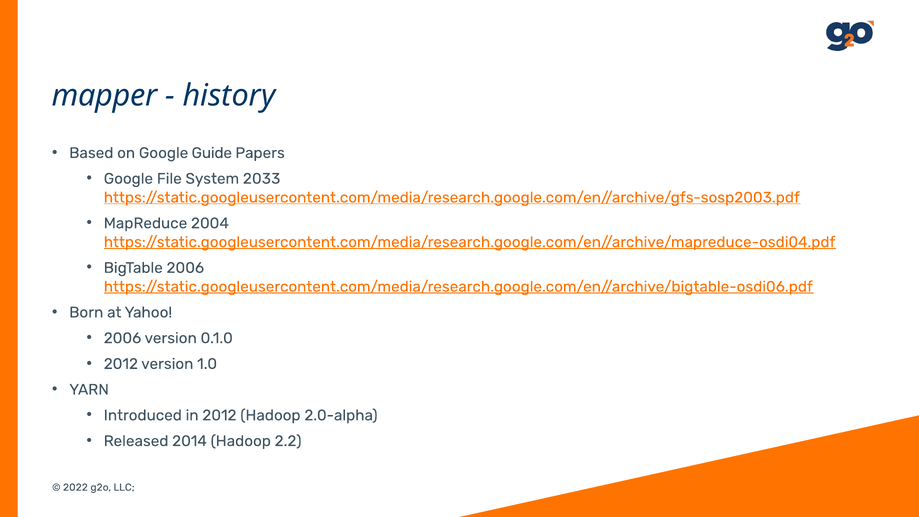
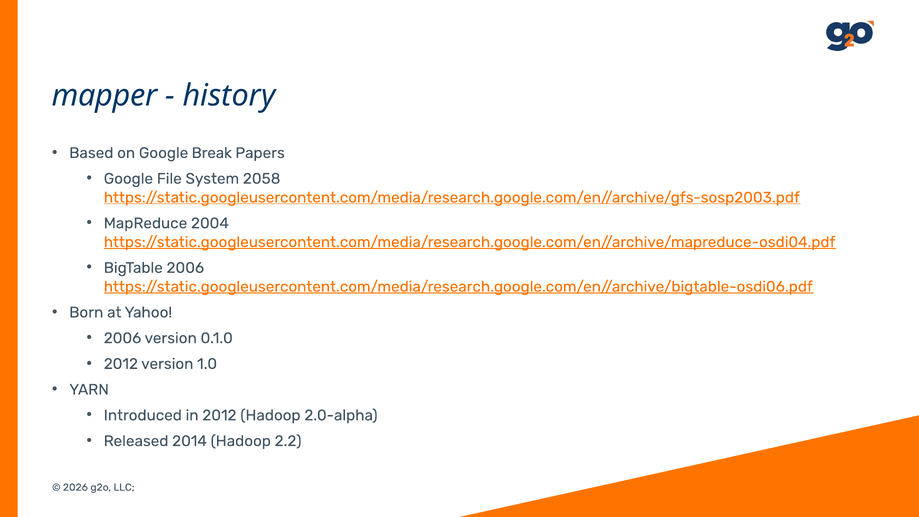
Guide: Guide -> Break (212, 153)
2033: 2033 -> 2058 (262, 179)
2022: 2022 -> 2026 (75, 487)
